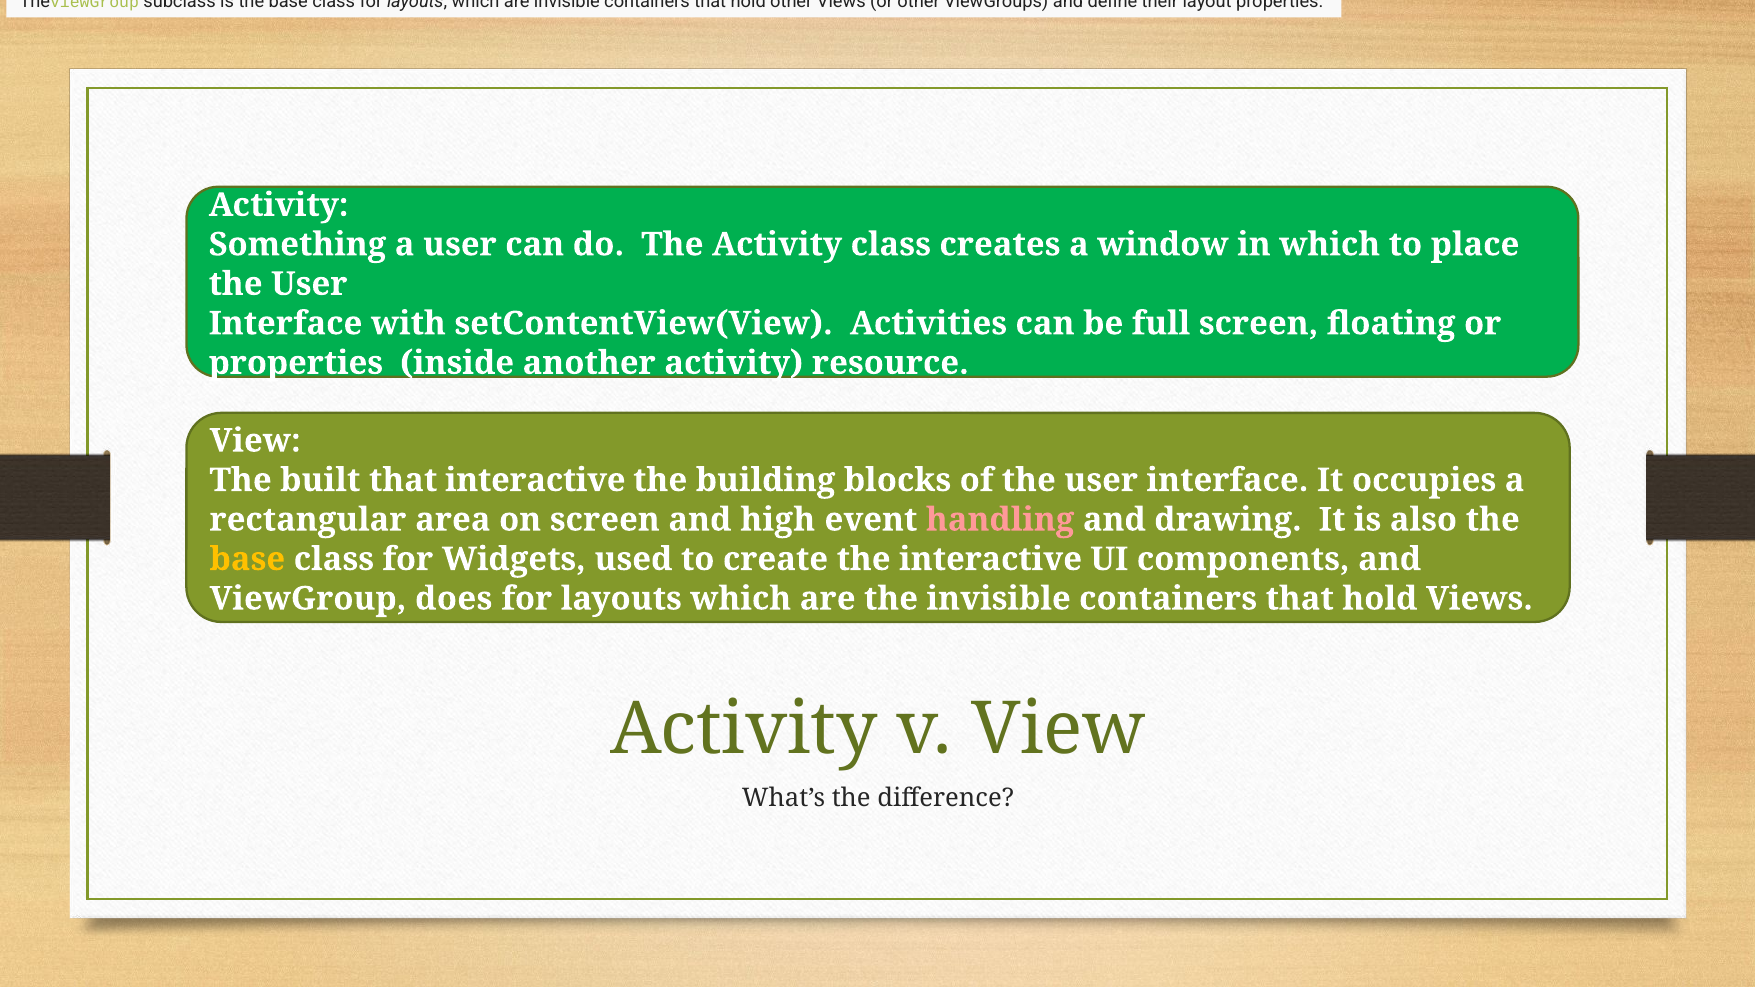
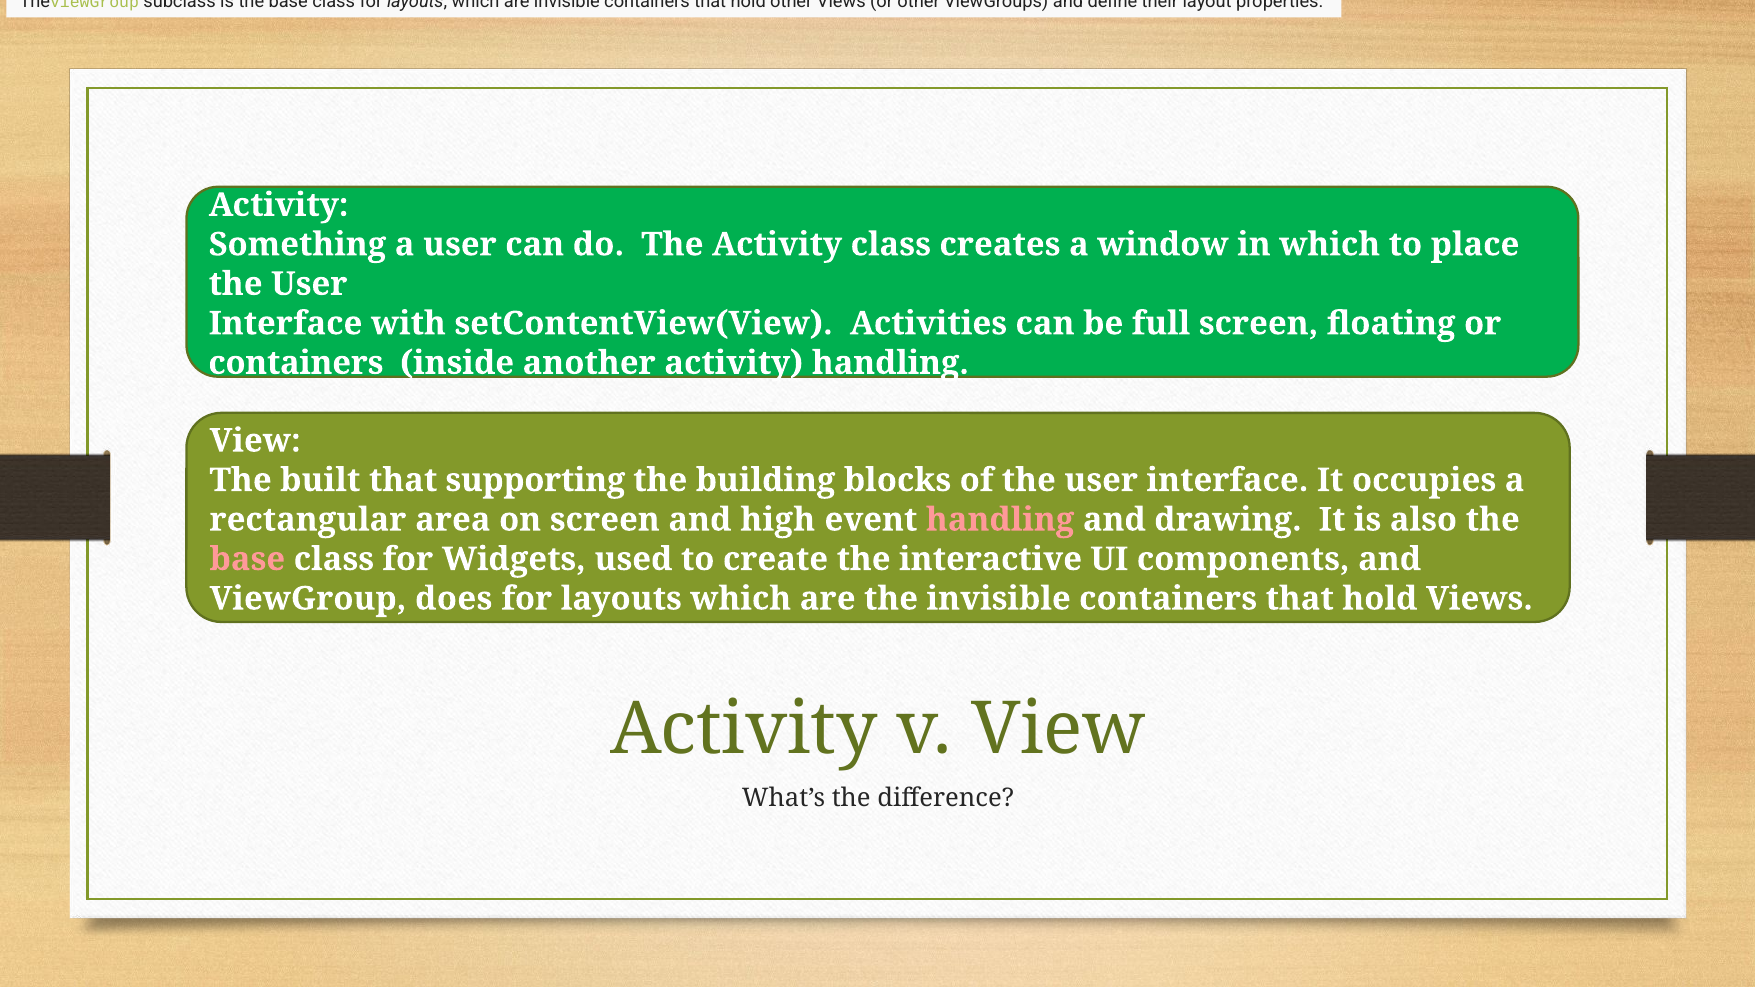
properties: properties -> containers (296, 363)
activity resource: resource -> handling (890, 363)
that interactive: interactive -> supporting (535, 480)
base colour: yellow -> pink (247, 559)
